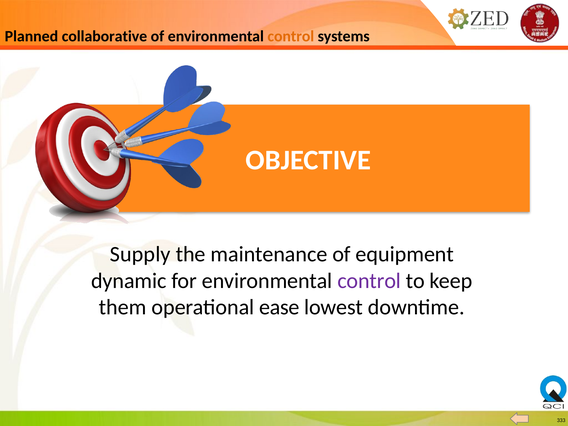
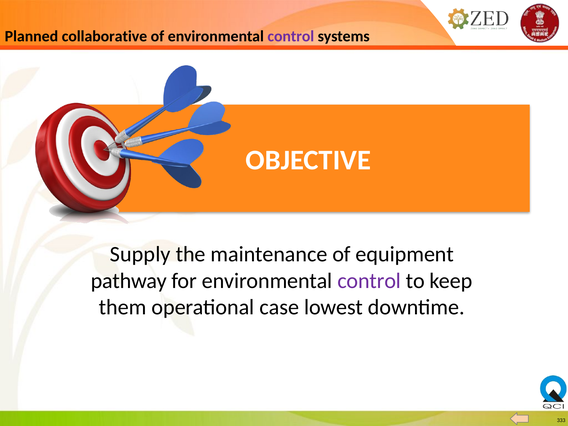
control colour: orange -> purple (291, 36)
dynamic: dynamic -> pathway (129, 281)
ease: ease -> case (279, 307)
